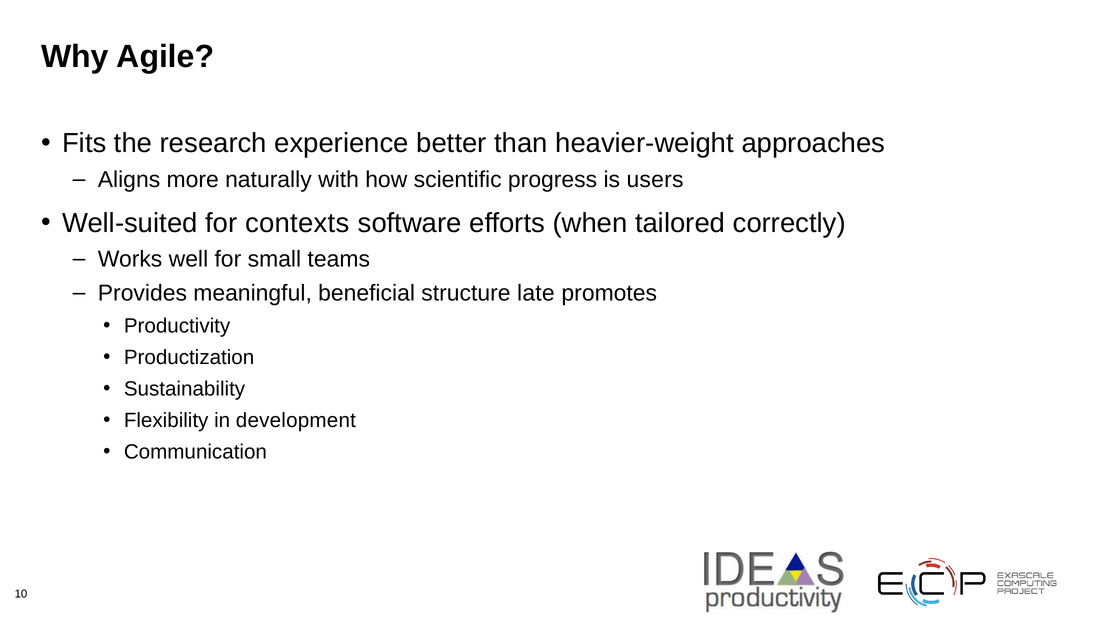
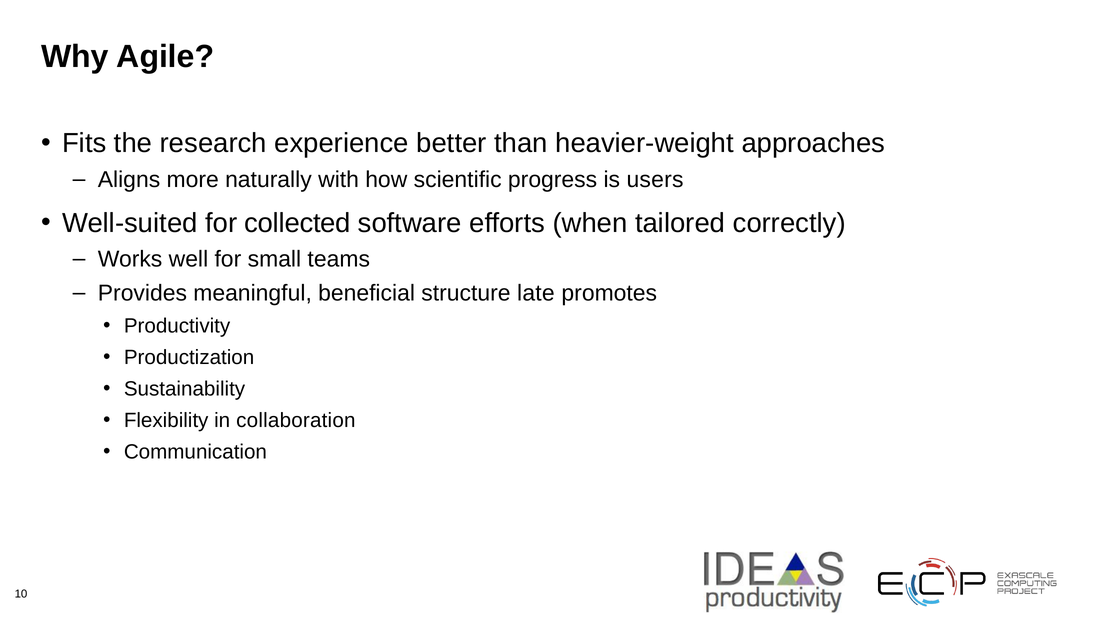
contexts: contexts -> collected (298, 223)
development: development -> collaboration (296, 420)
